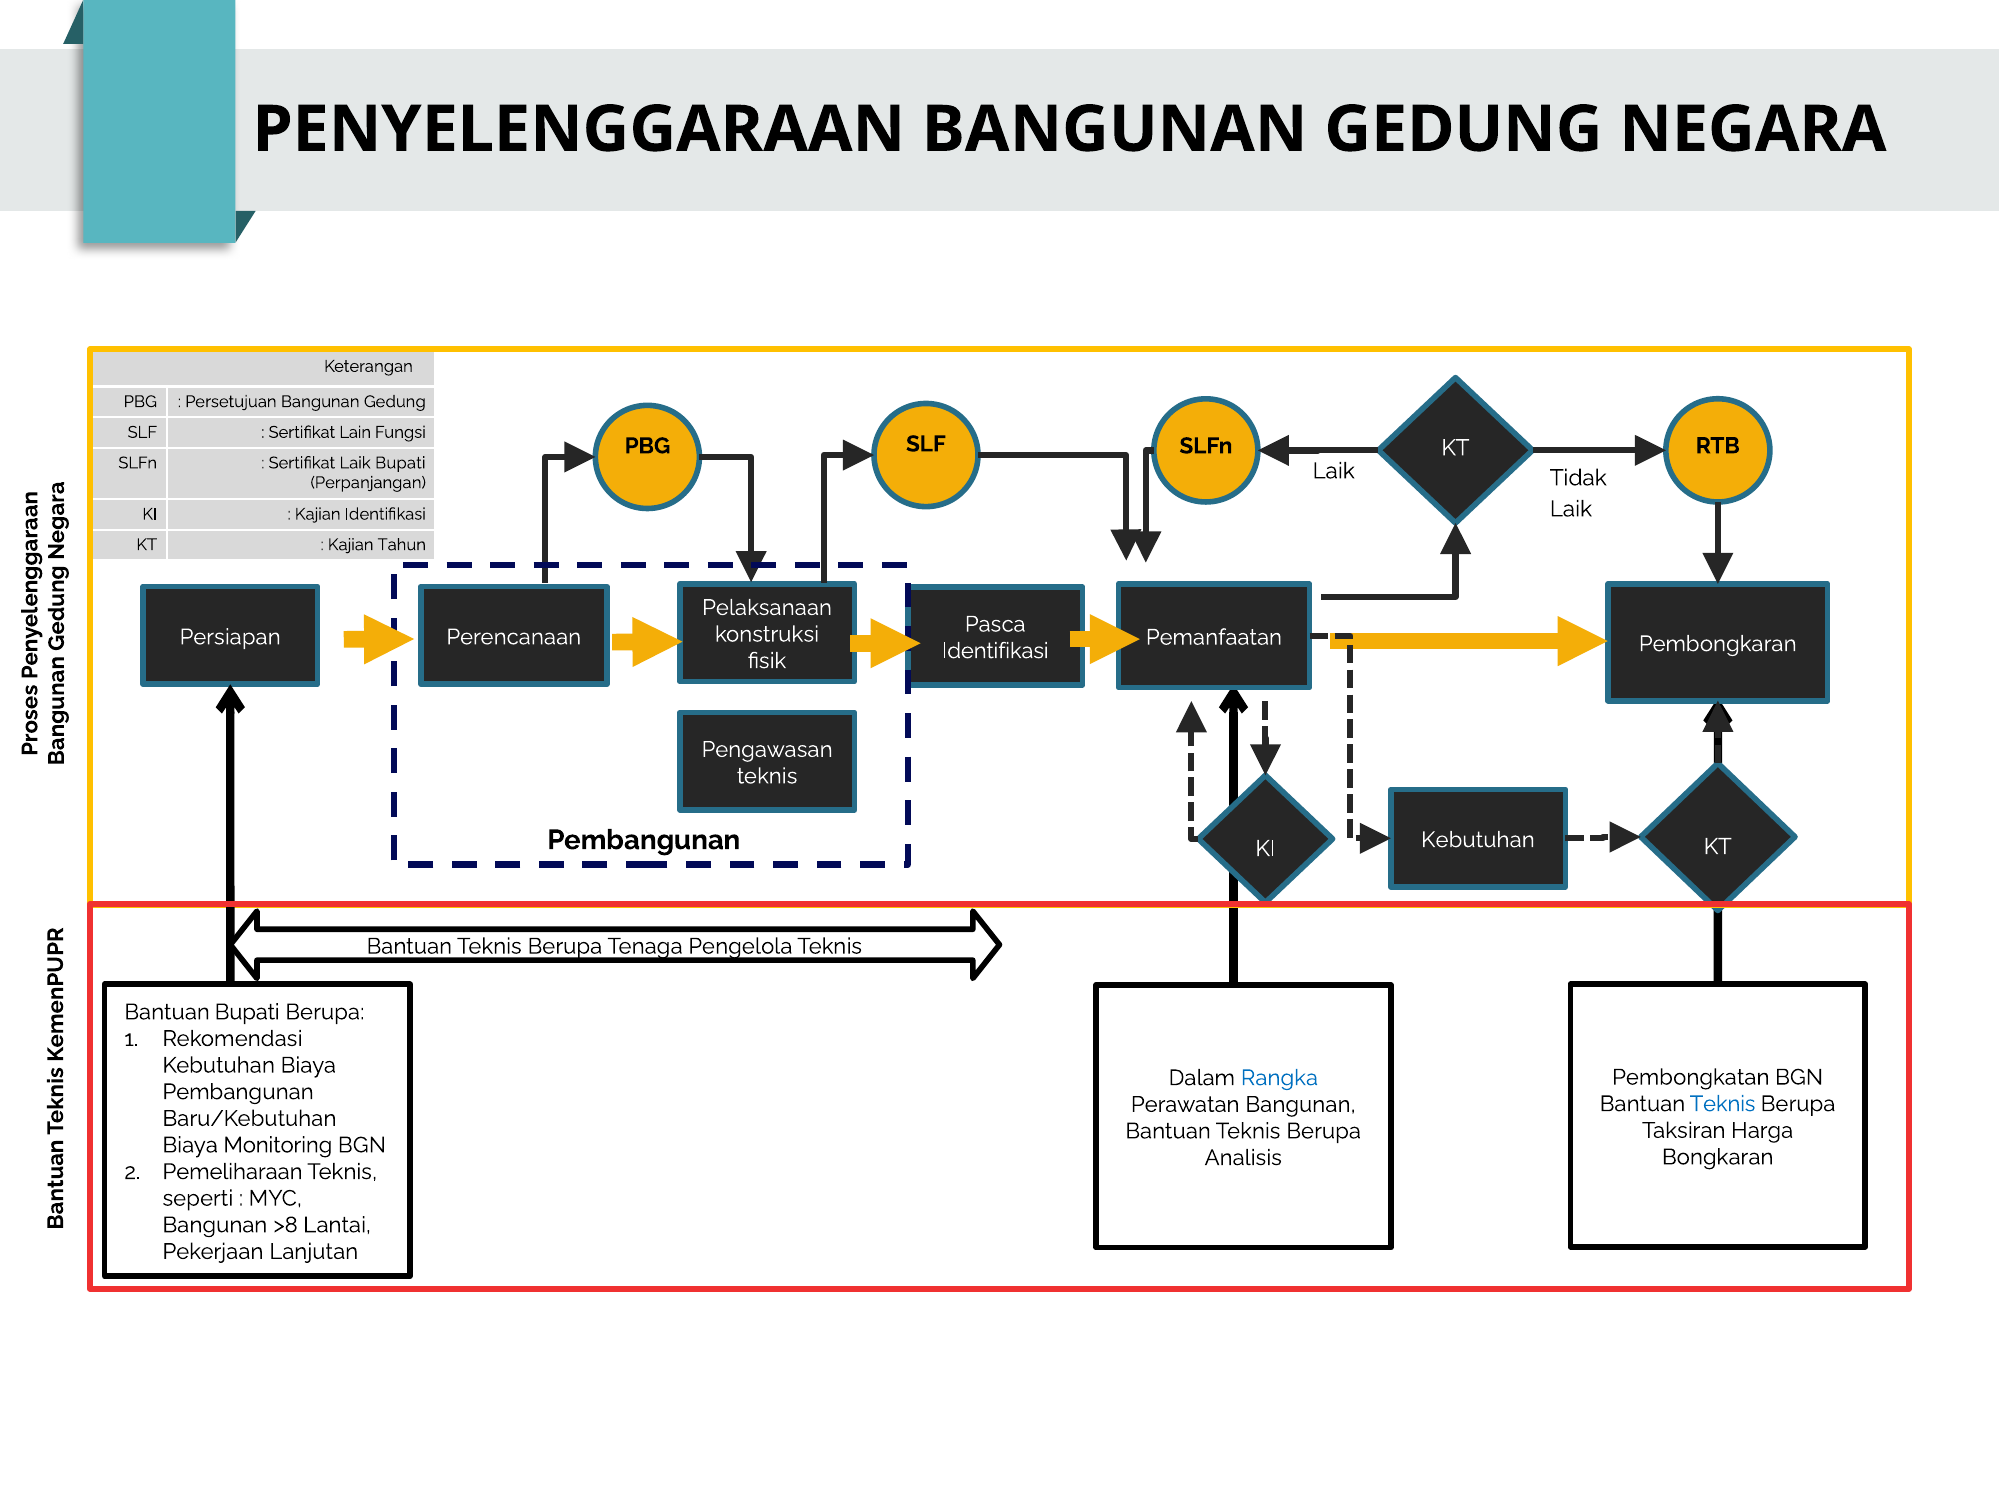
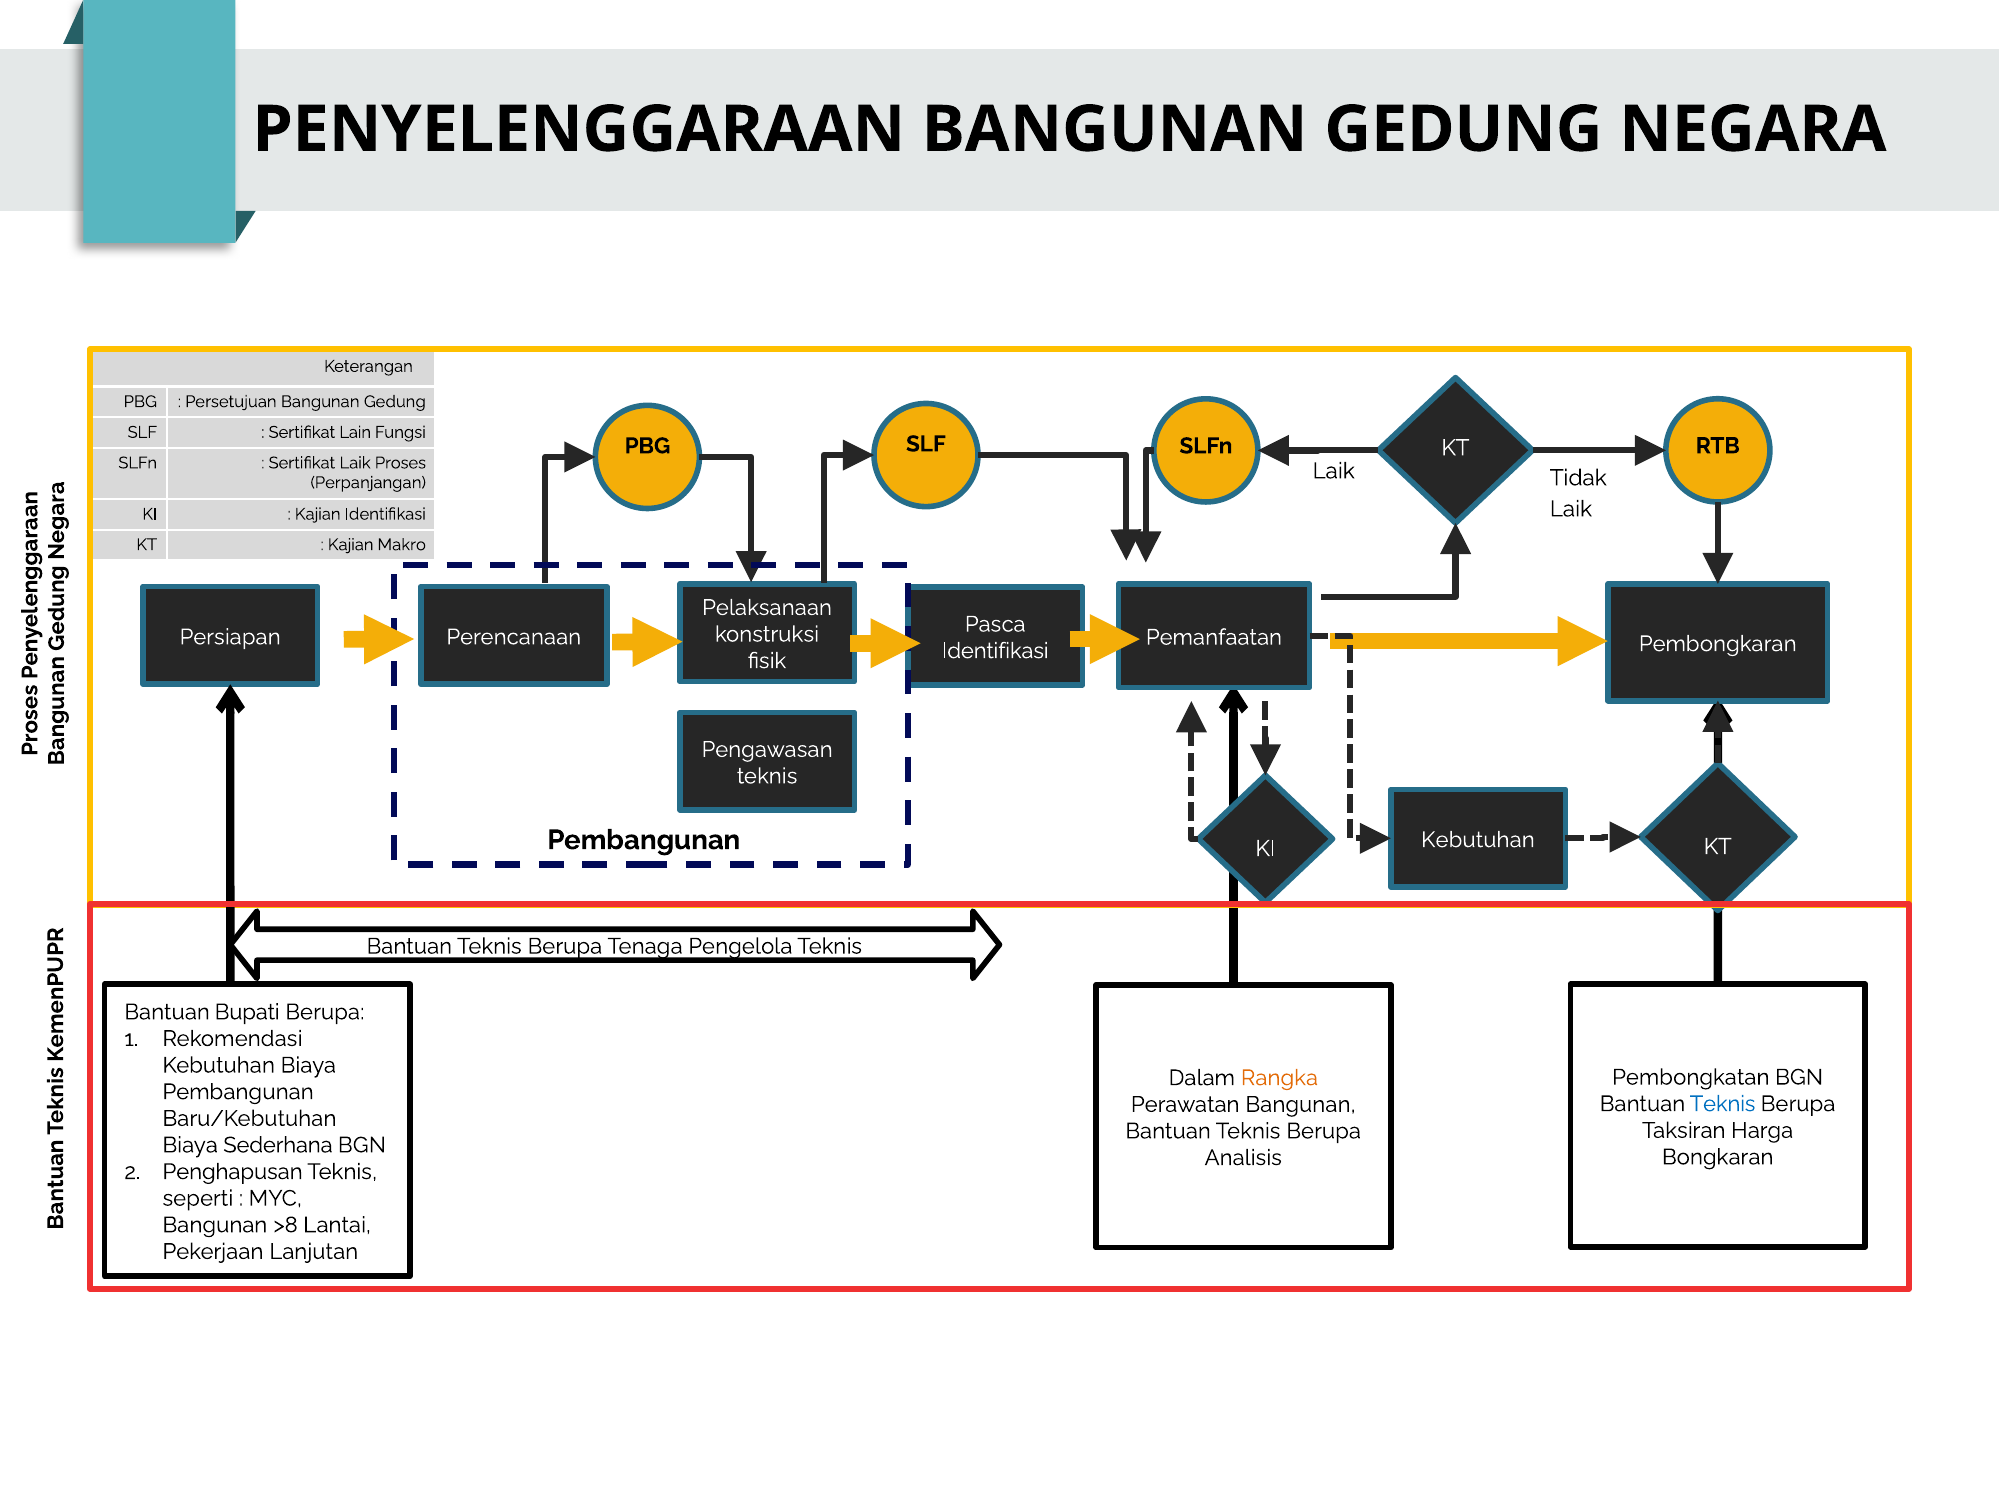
Laik Bupati: Bupati -> Proses (400, 463)
Tahun: Tahun -> Makro (402, 544)
Rangka colour: blue -> orange (1279, 1077)
Monitoring: Monitoring -> Sederhana (278, 1145)
Pemeliharaan: Pemeliharaan -> Penghapusan (233, 1171)
